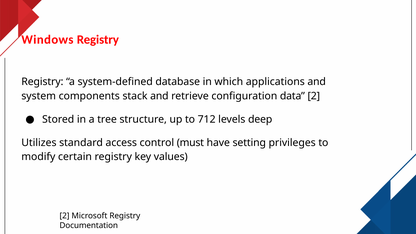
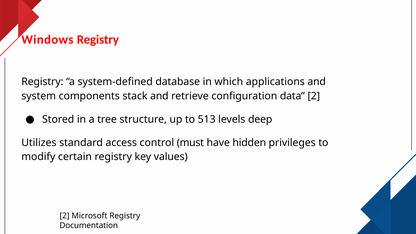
712: 712 -> 513 (207, 119)
setting: setting -> hidden (249, 143)
